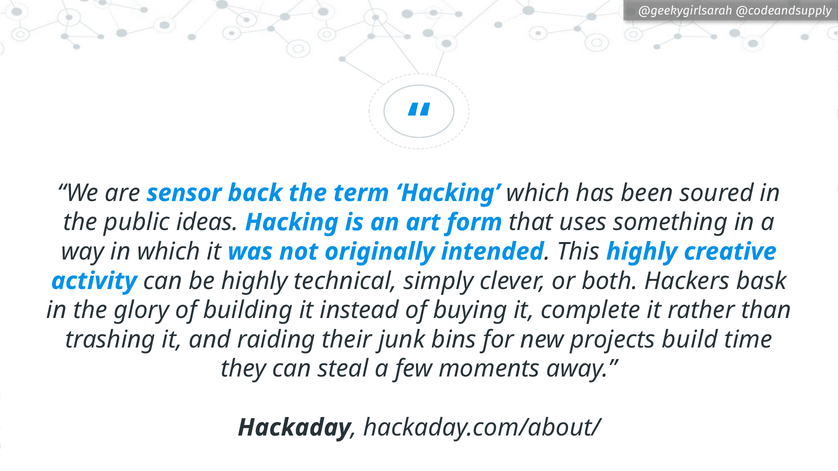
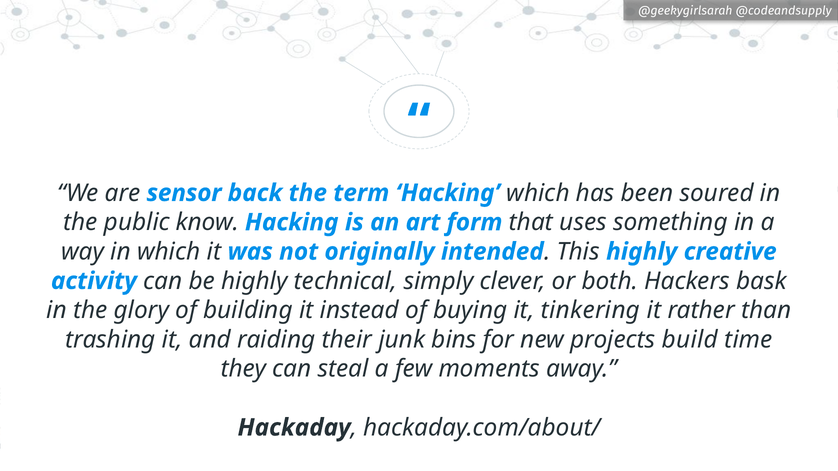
ideas: ideas -> know (207, 222)
complete: complete -> tinkering (590, 311)
